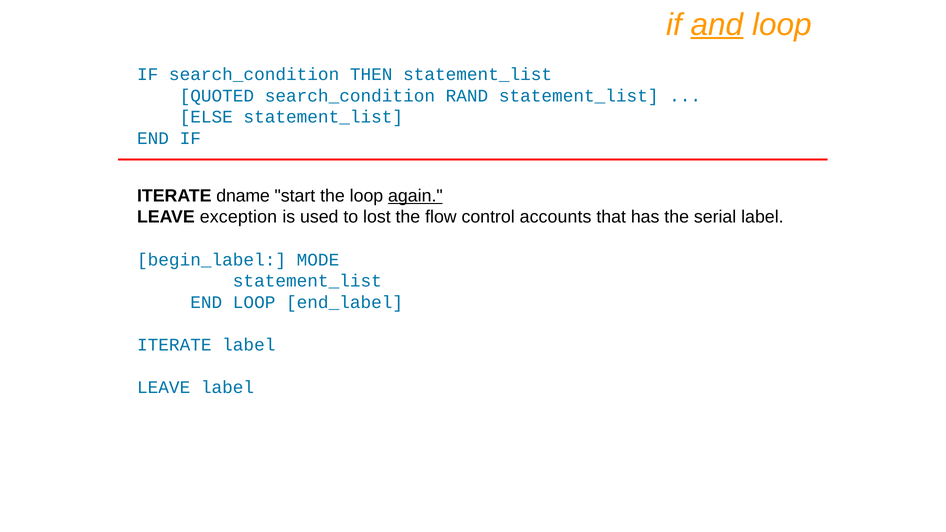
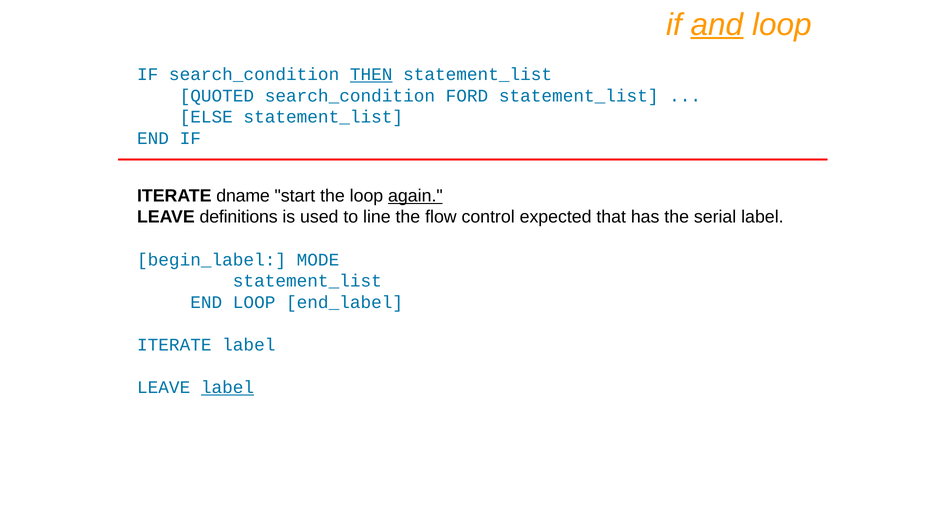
THEN underline: none -> present (371, 74)
RAND: RAND -> FORD (467, 96)
exception: exception -> definitions (239, 217)
lost: lost -> line (377, 217)
accounts: accounts -> expected (556, 217)
label underline: none -> present (228, 387)
